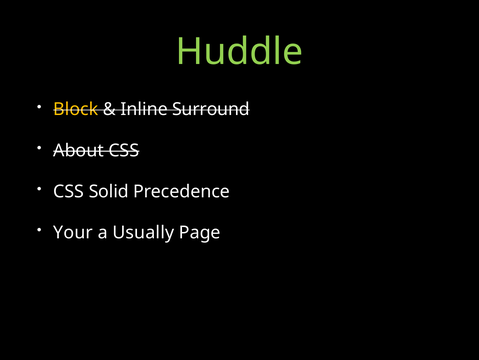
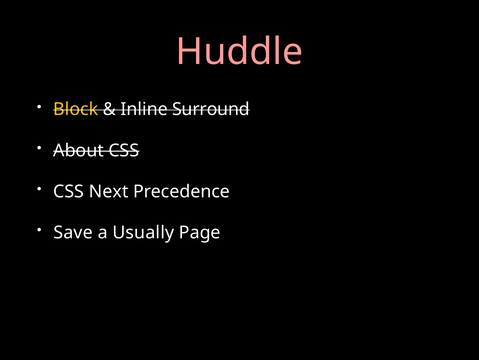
Huddle colour: light green -> pink (239, 52)
Solid: Solid -> Next (109, 191)
Your: Your -> Save (73, 232)
